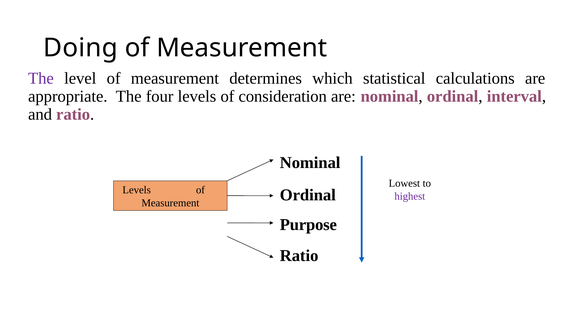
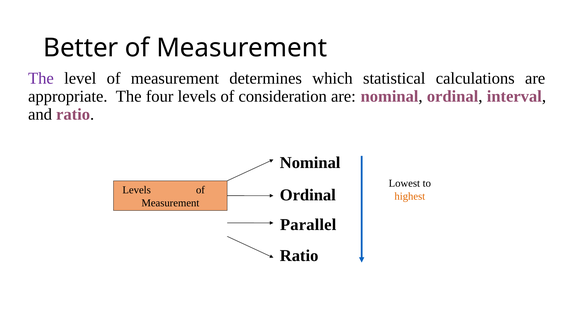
Doing: Doing -> Better (81, 48)
highest colour: purple -> orange (410, 196)
Purpose: Purpose -> Parallel (308, 224)
